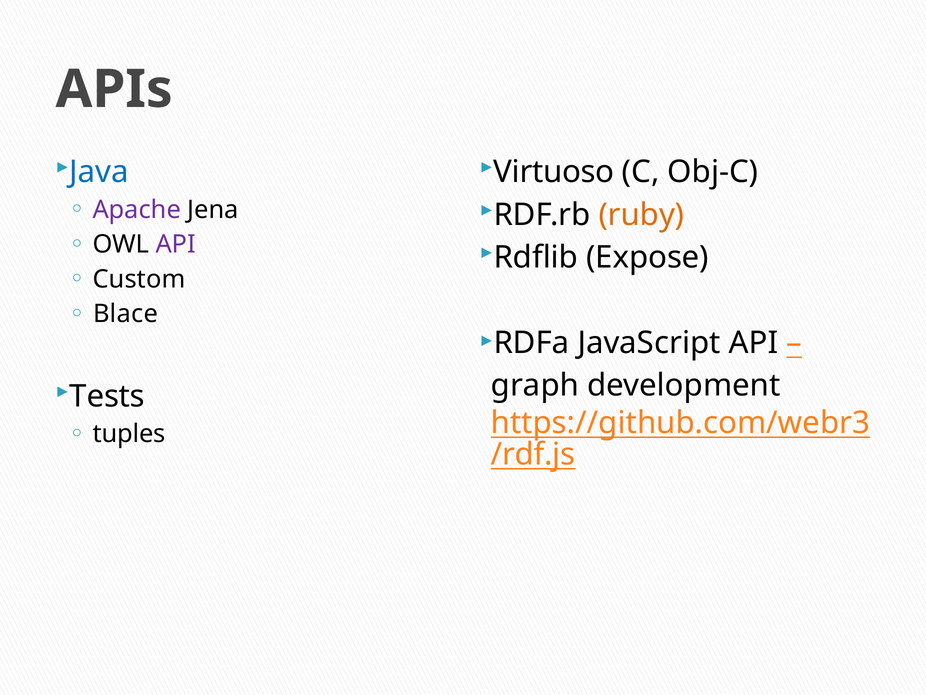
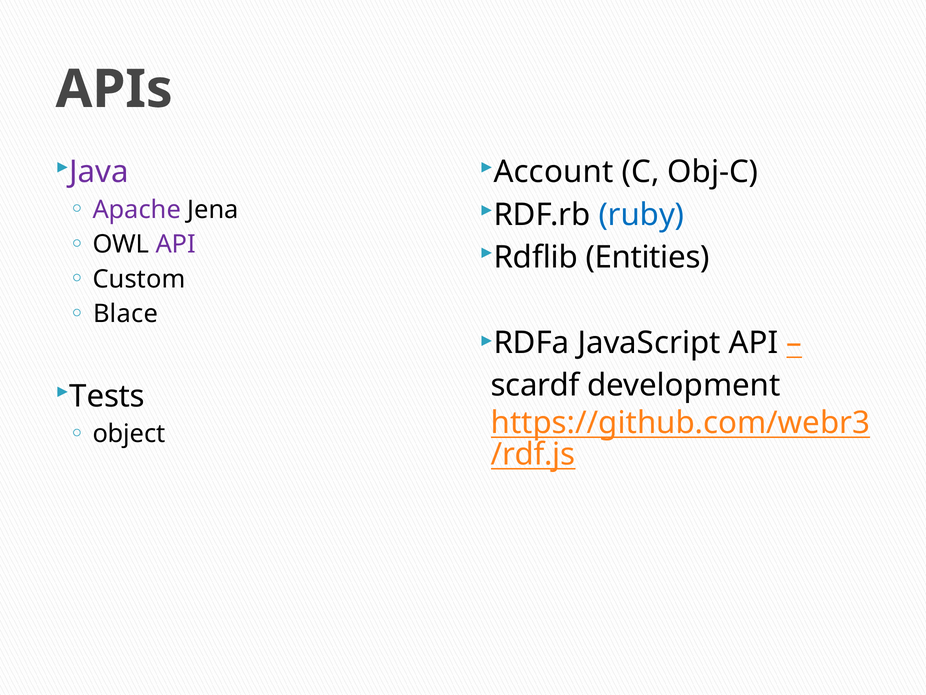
Java colour: blue -> purple (99, 172)
Virtuoso: Virtuoso -> Account (554, 172)
ruby colour: orange -> blue (641, 215)
Expose: Expose -> Entities (648, 257)
graph: graph -> scardf (535, 385)
tuples: tuples -> object (129, 434)
